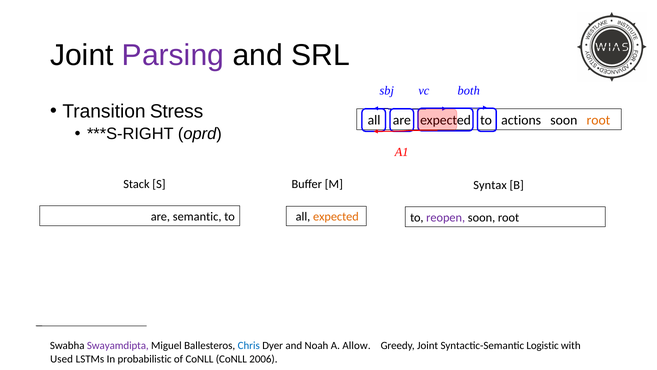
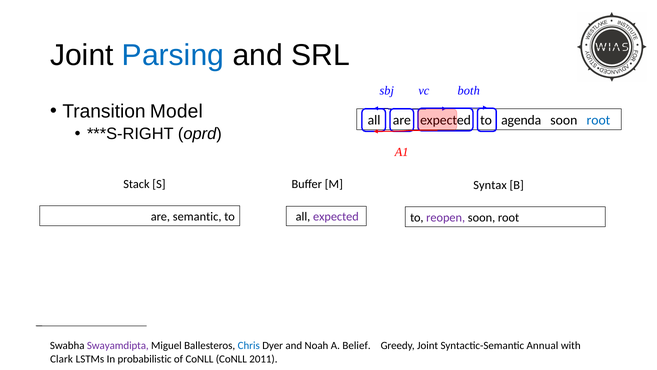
Parsing colour: purple -> blue (173, 55)
Stress: Stress -> Model (176, 111)
actions: actions -> agenda (521, 120)
root colour: orange -> blue (598, 120)
expected colour: orange -> purple (336, 217)
Allow: Allow -> Belief (357, 345)
Logistic: Logistic -> Annual (542, 345)
Used: Used -> Clark (62, 359)
2006: 2006 -> 2011 (263, 359)
